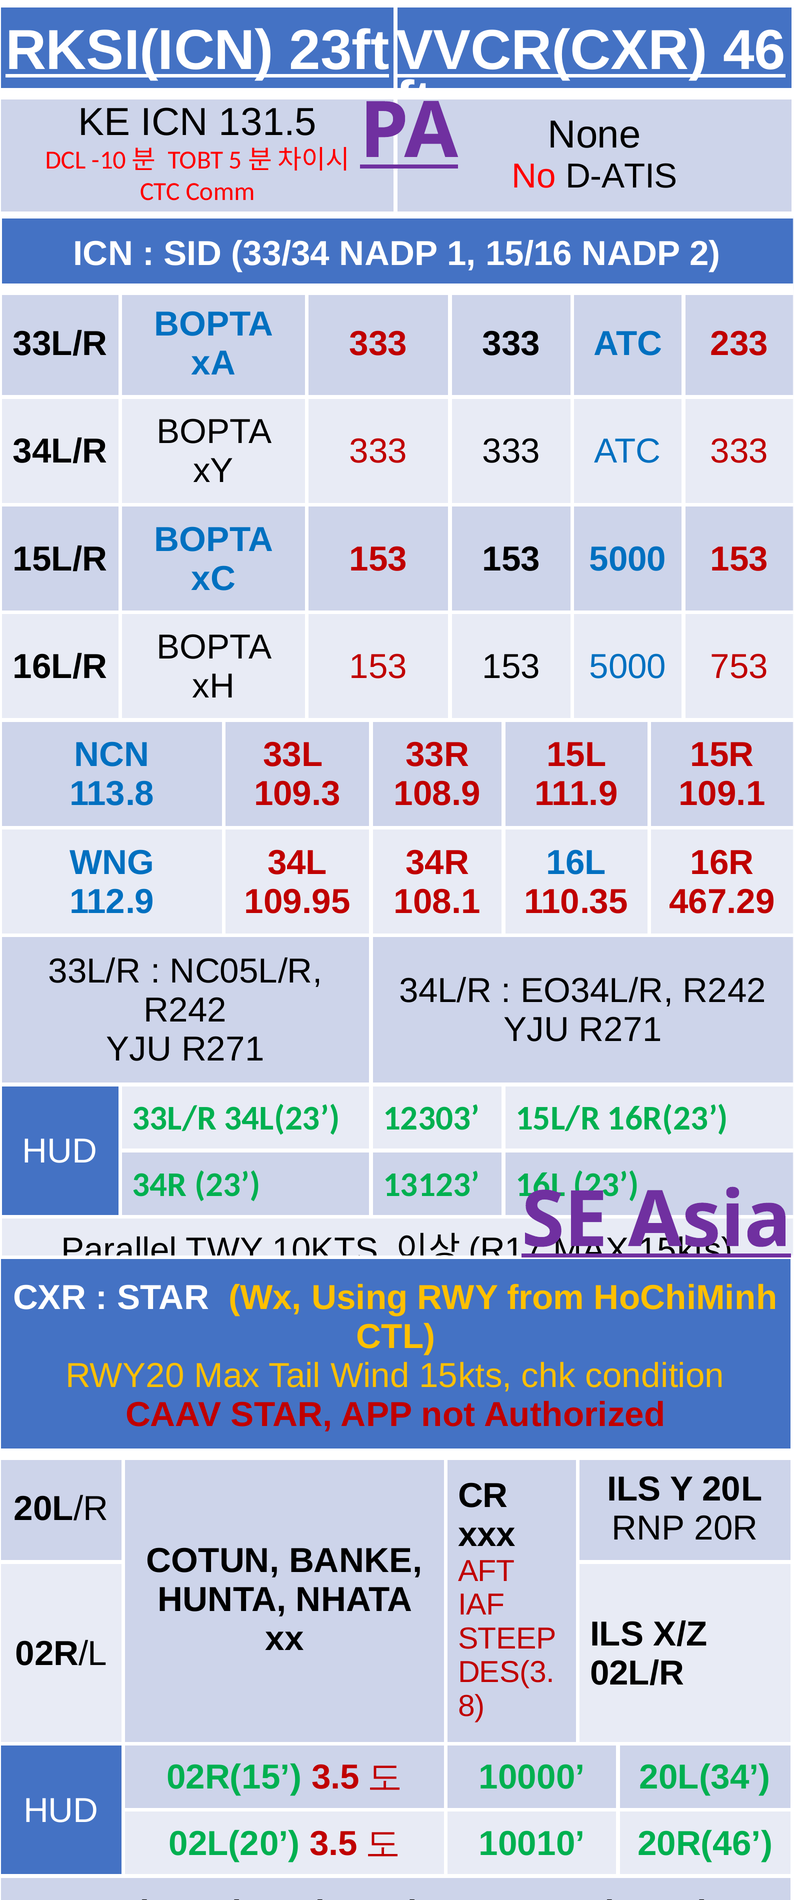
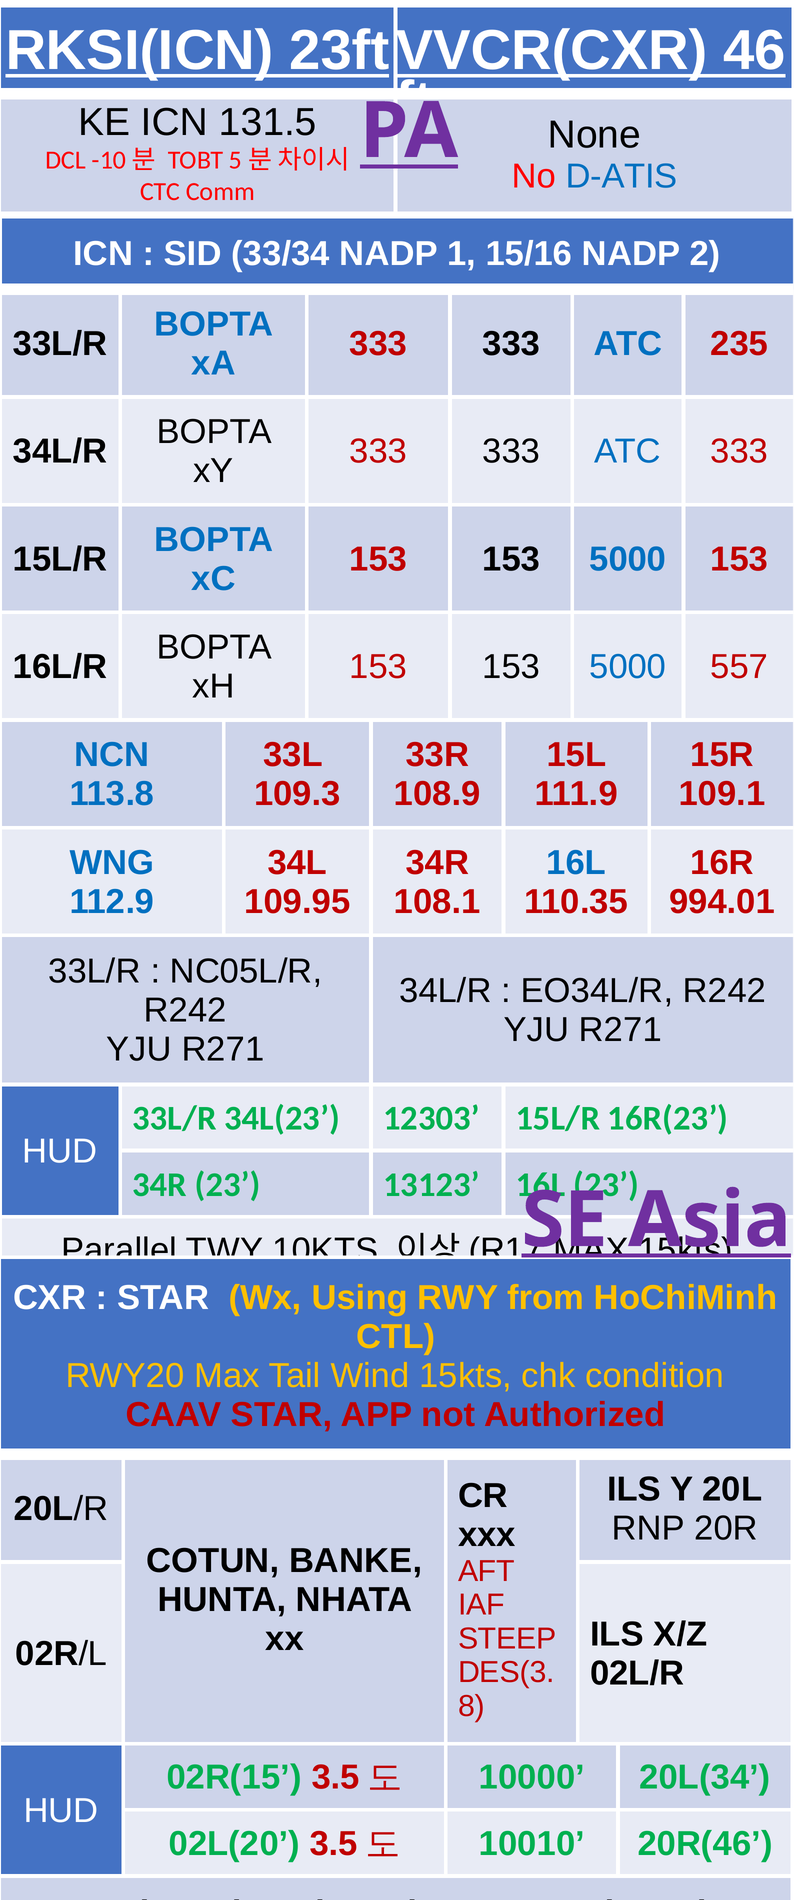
D-ATIS colour: black -> blue (622, 176)
233: 233 -> 235 (739, 344)
753: 753 -> 557 (739, 667)
467.29: 467.29 -> 994.01 (722, 902)
